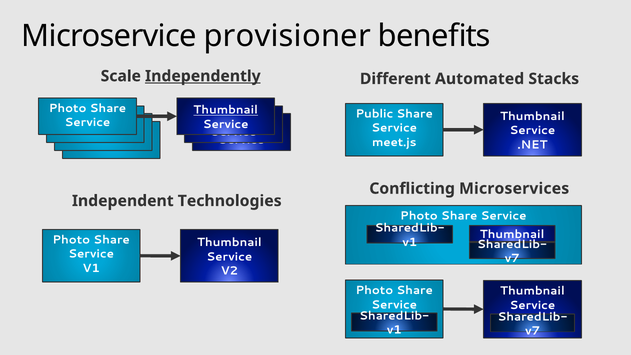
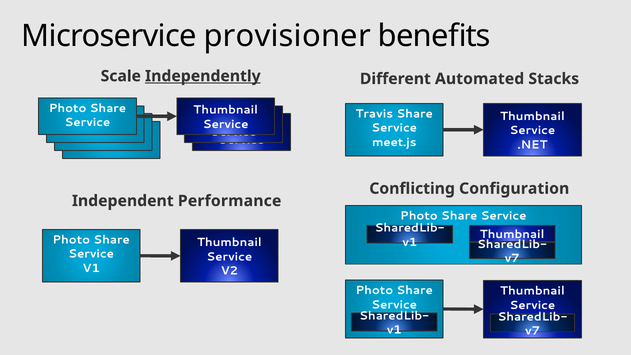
Thumbnail underline: present -> none (226, 110)
Public: Public -> Travis (374, 114)
Microservices: Microservices -> Configuration (514, 188)
Technologies: Technologies -> Performance (230, 201)
